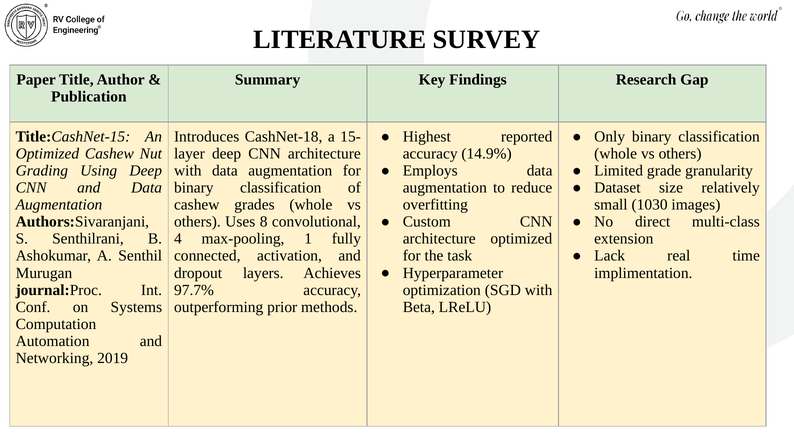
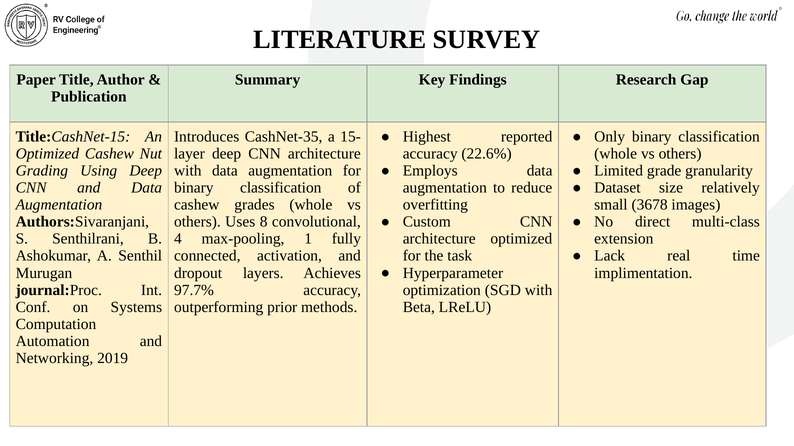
CashNet-18: CashNet-18 -> CashNet-35 (284, 137)
14.9%: 14.9% -> 22.6% (487, 154)
1030: 1030 -> 3678 (650, 205)
